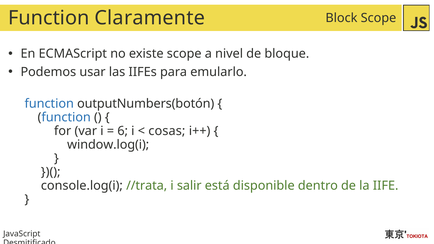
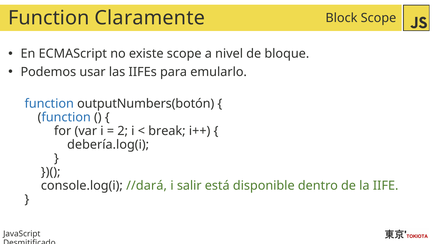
6: 6 -> 2 (123, 131)
cosas: cosas -> break (167, 131)
window.log(i: window.log(i -> debería.log(i (108, 145)
//trata: //trata -> //dará (147, 186)
